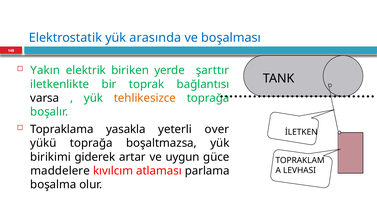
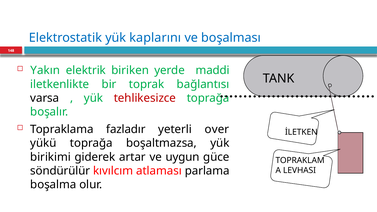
arasında: arasında -> kaplarını (155, 38)
şarttır: şarttır -> maddi (213, 70)
tehlikesizce colour: orange -> red (145, 98)
yasakla: yasakla -> fazladır (126, 129)
maddelere: maddelere -> söndürülür (60, 171)
